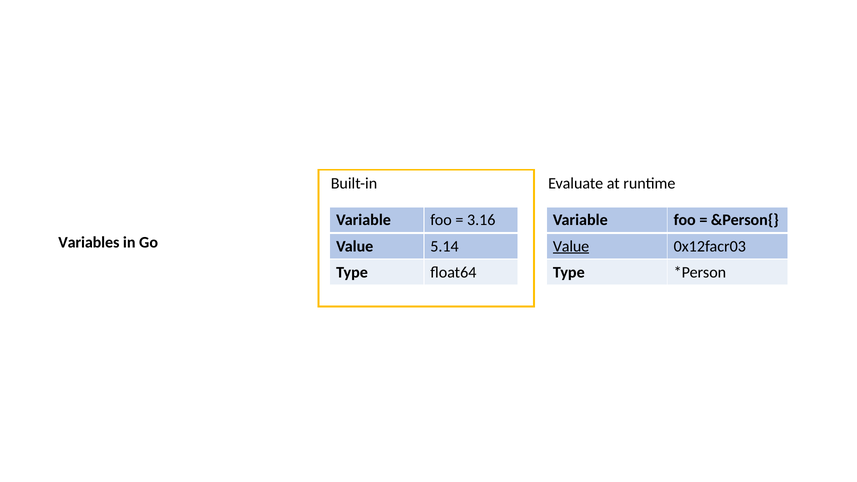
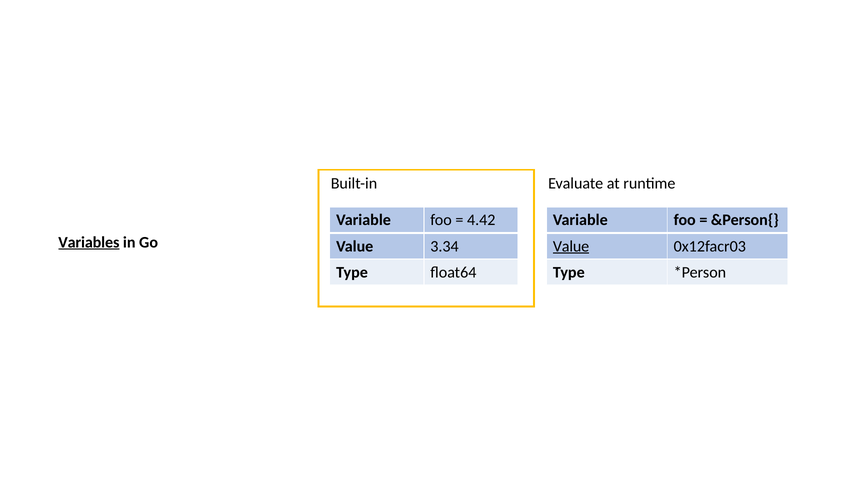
3.16: 3.16 -> 4.42 (481, 220)
Variables underline: none -> present (89, 242)
5.14: 5.14 -> 3.34 (445, 246)
